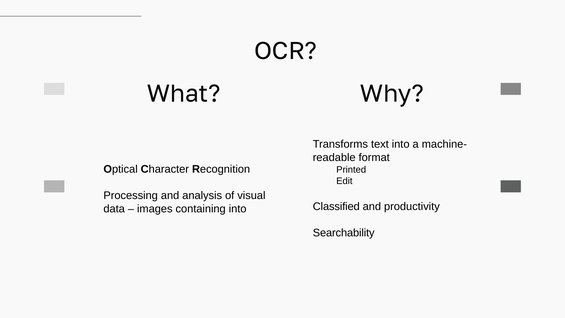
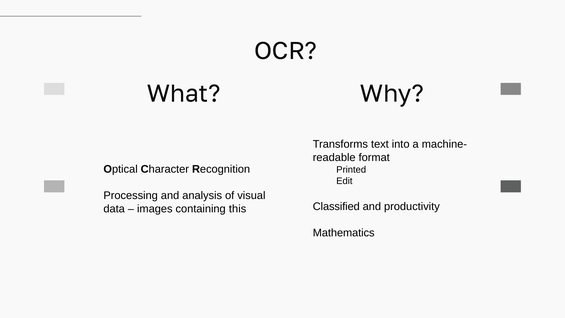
containing into: into -> this (238, 209)
Searchability: Searchability -> Mathematics (344, 233)
